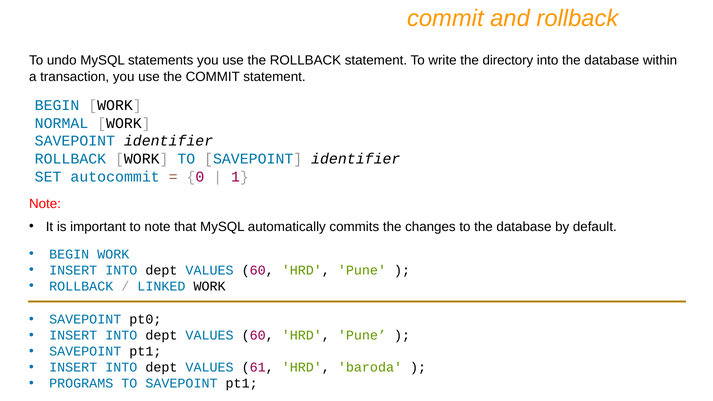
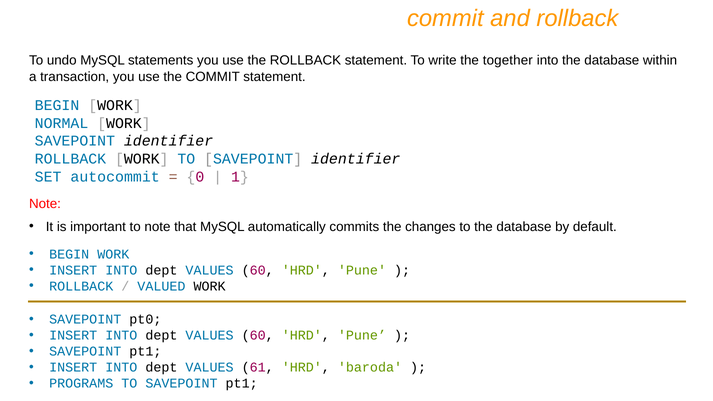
directory: directory -> together (508, 61)
LINKED: LINKED -> VALUED (161, 286)
